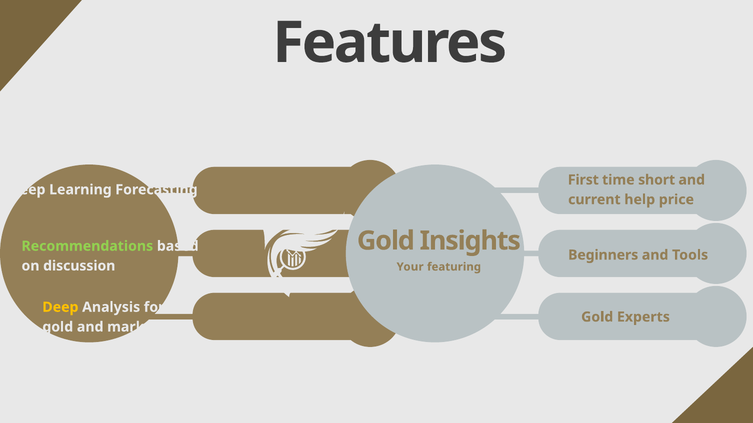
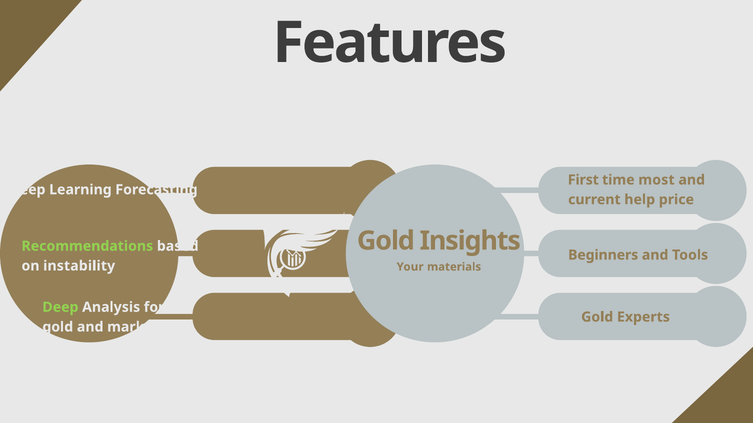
short: short -> most (656, 180)
discussion: discussion -> instability (79, 266)
featuring: featuring -> materials (454, 267)
Deep colour: yellow -> light green (60, 308)
